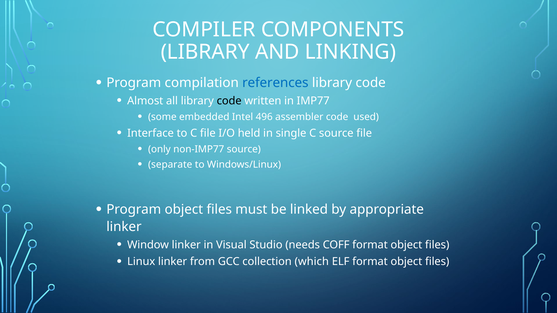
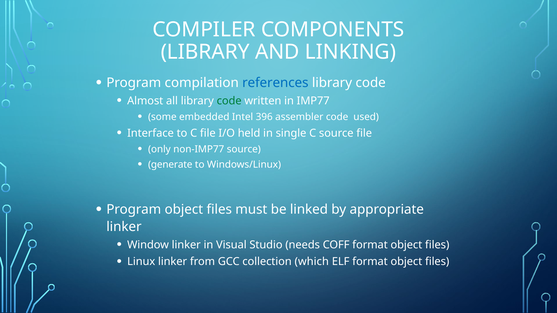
code colour: black -> green (229, 101)
496: 496 -> 396 (264, 117)
separate: separate -> generate (170, 165)
